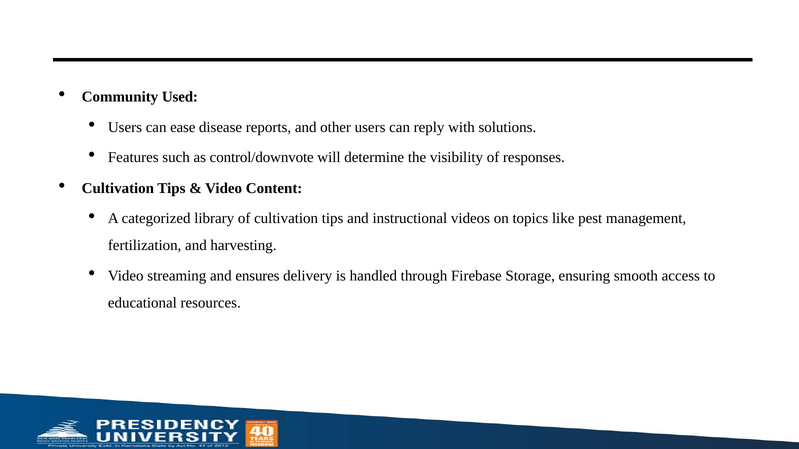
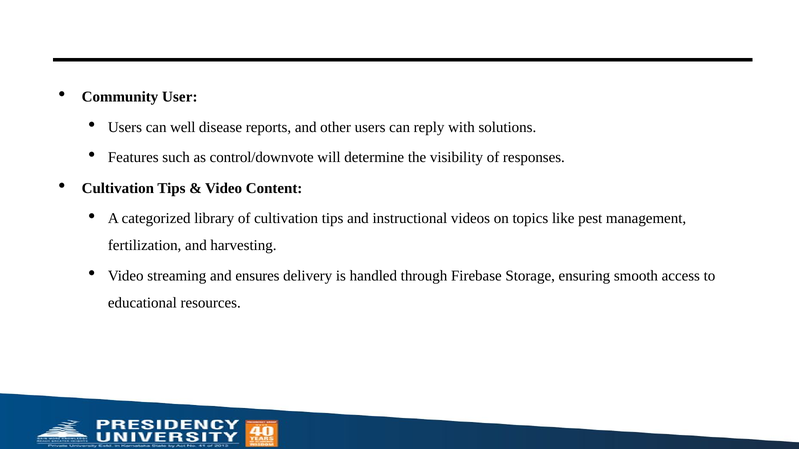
Used: Used -> User (180, 97)
ease: ease -> well (183, 127)
